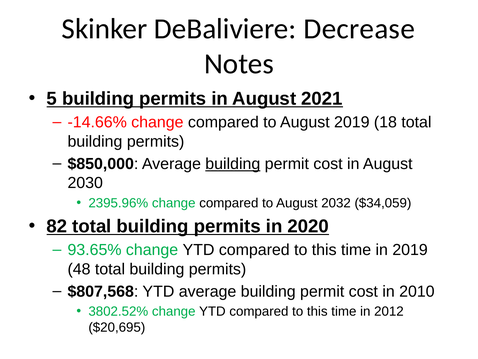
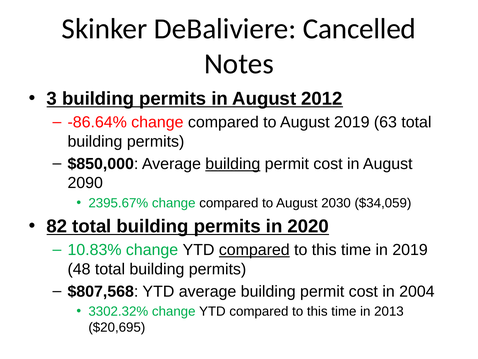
Decrease: Decrease -> Cancelled (359, 29)
5: 5 -> 3 (52, 98)
2021: 2021 -> 2012 (322, 98)
-14.66%: -14.66% -> -86.64% (97, 122)
18: 18 -> 63 (385, 122)
2030: 2030 -> 2090 (85, 183)
2395.96%: 2395.96% -> 2395.67% (118, 203)
2032: 2032 -> 2030 (336, 203)
93.65%: 93.65% -> 10.83% (95, 250)
compared underline: none -> present (254, 250)
2010: 2010 -> 2004 (417, 291)
3802.52%: 3802.52% -> 3302.32% (118, 311)
2012: 2012 -> 2013 (389, 311)
